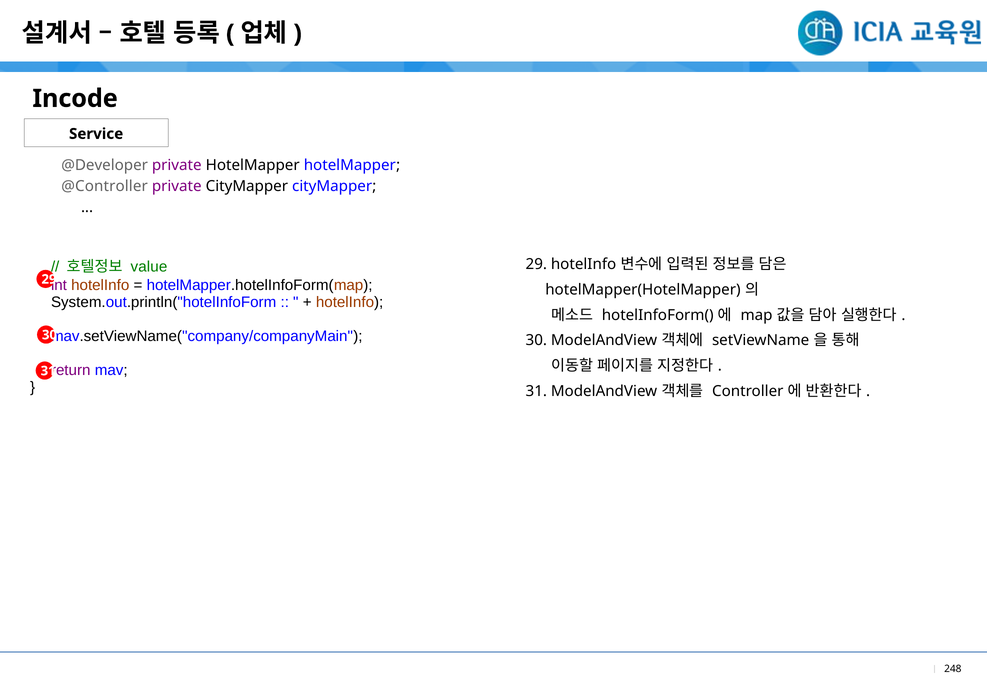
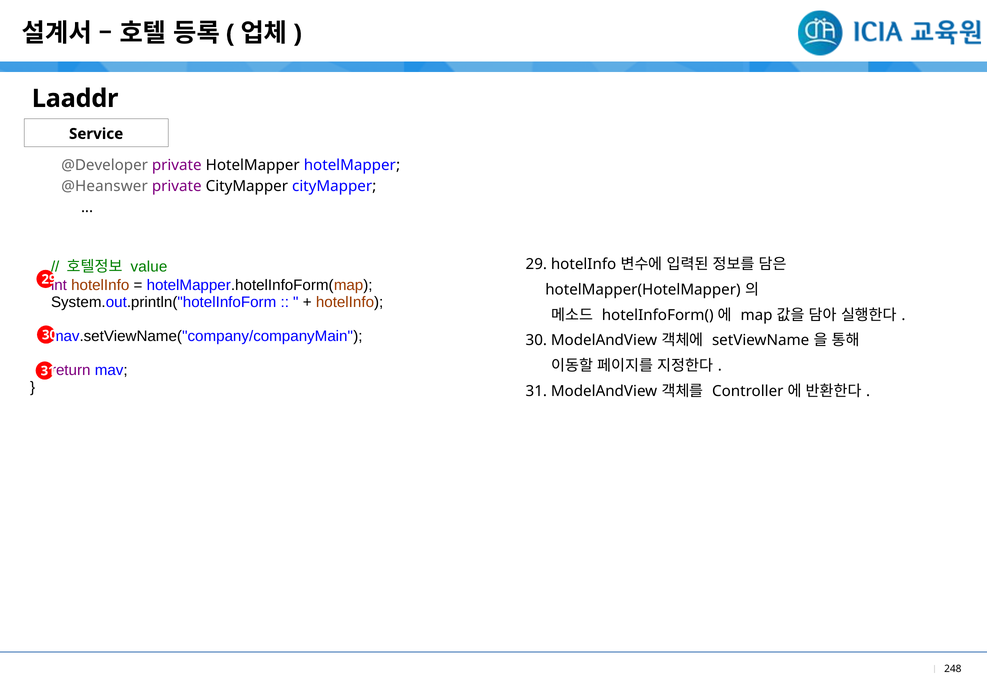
Incode: Incode -> Laaddr (75, 98)
@Controller: @Controller -> @Heanswer (105, 186)
